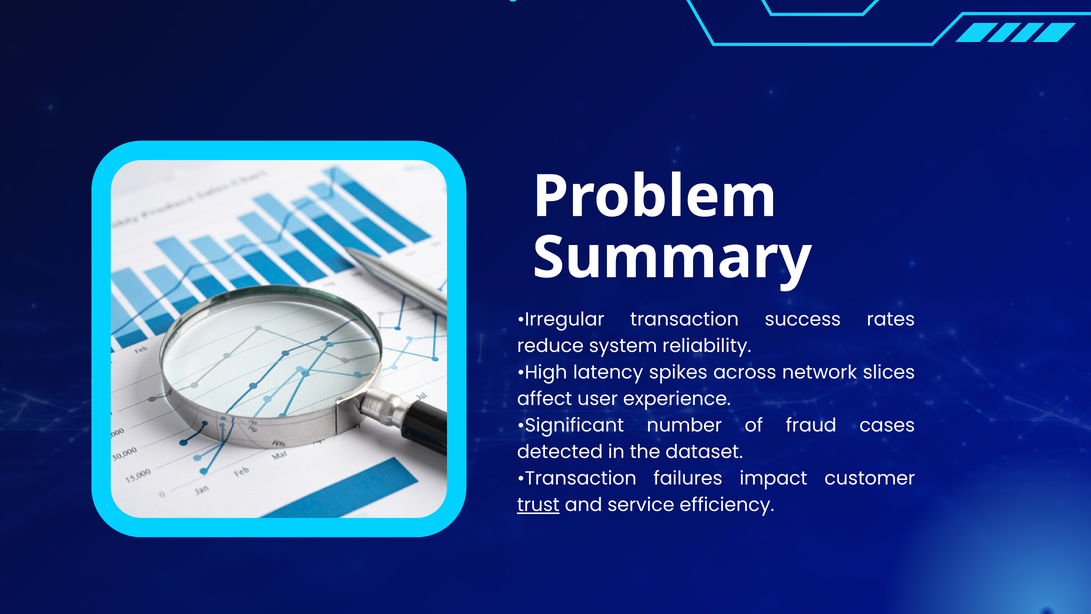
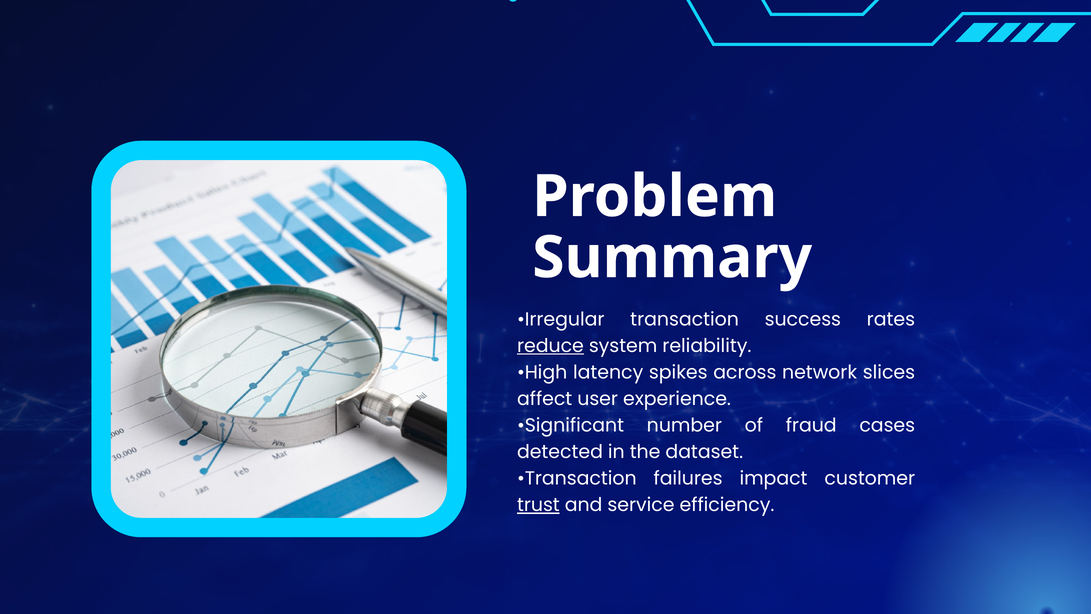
reduce underline: none -> present (550, 346)
